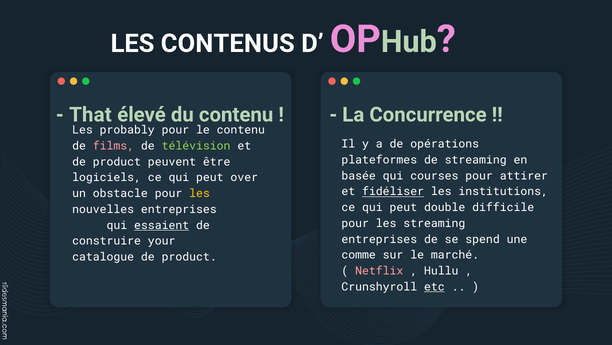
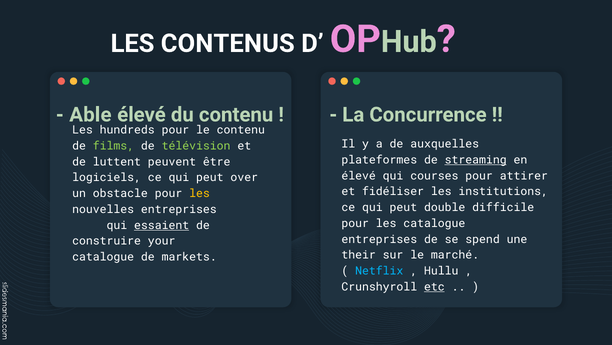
That: That -> Able (90, 114)
probably: probably -> hundreds (127, 130)
opérations: opérations -> auxquelles (445, 144)
films colour: pink -> light green (113, 146)
streaming underline: none -> present (476, 160)
product: product -> luttent (117, 161)
basée: basée -> élevé (359, 175)
fidéliser underline: present -> none (393, 191)
les streaming: streaming -> catalogue (434, 223)
comme: comme -> their (359, 255)
catalogue de product: product -> markets (189, 256)
Netflix colour: pink -> light blue (379, 270)
